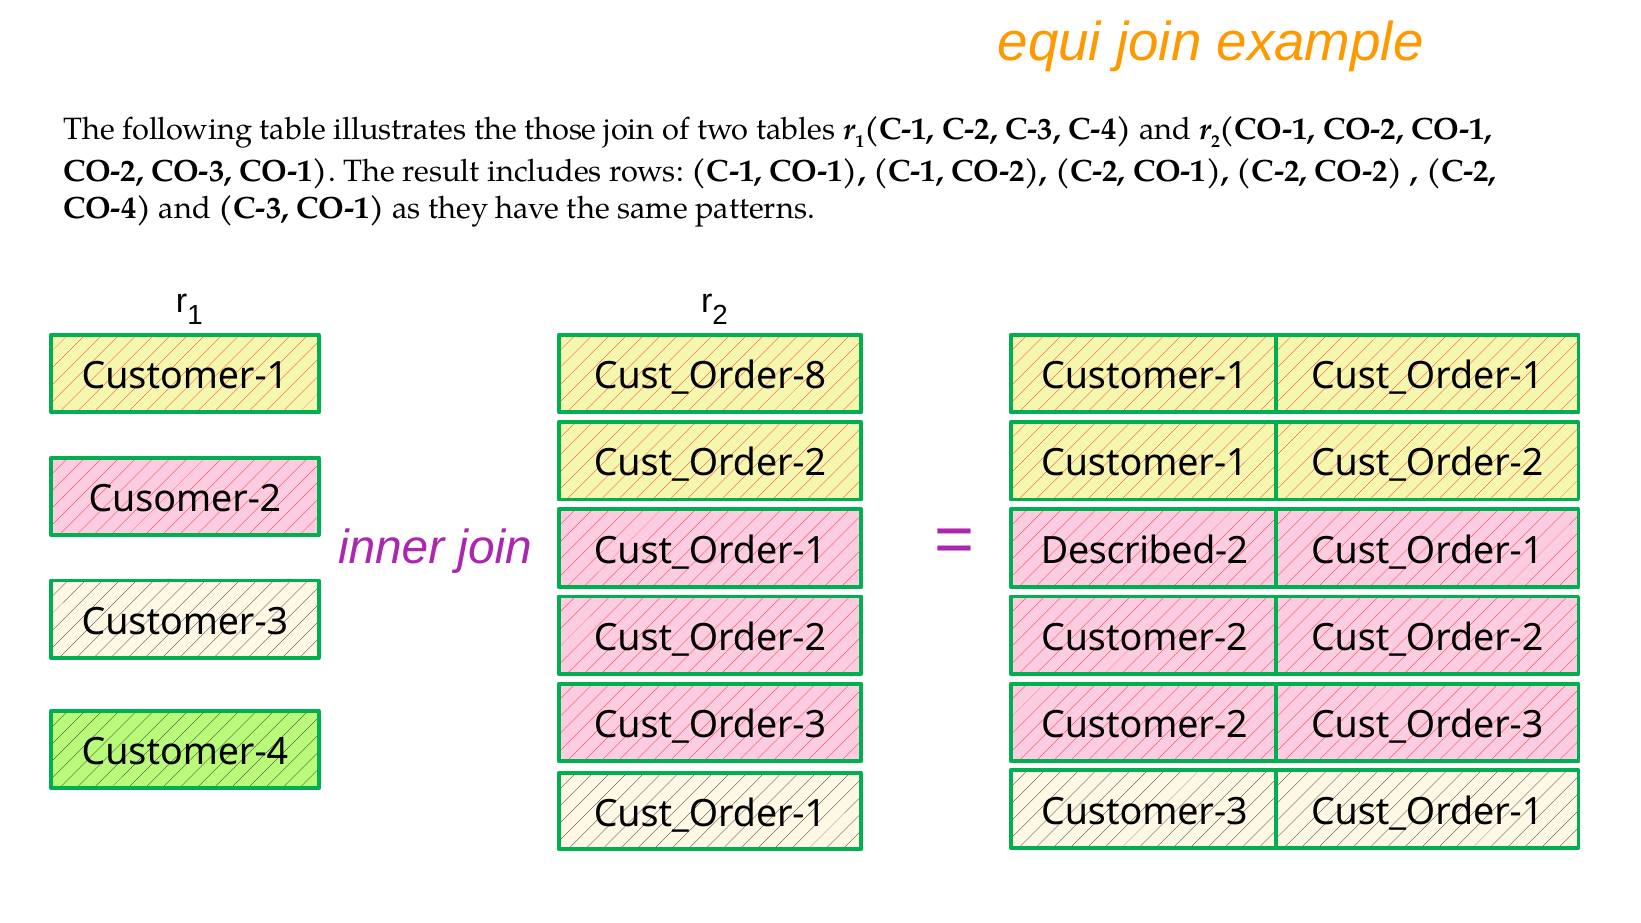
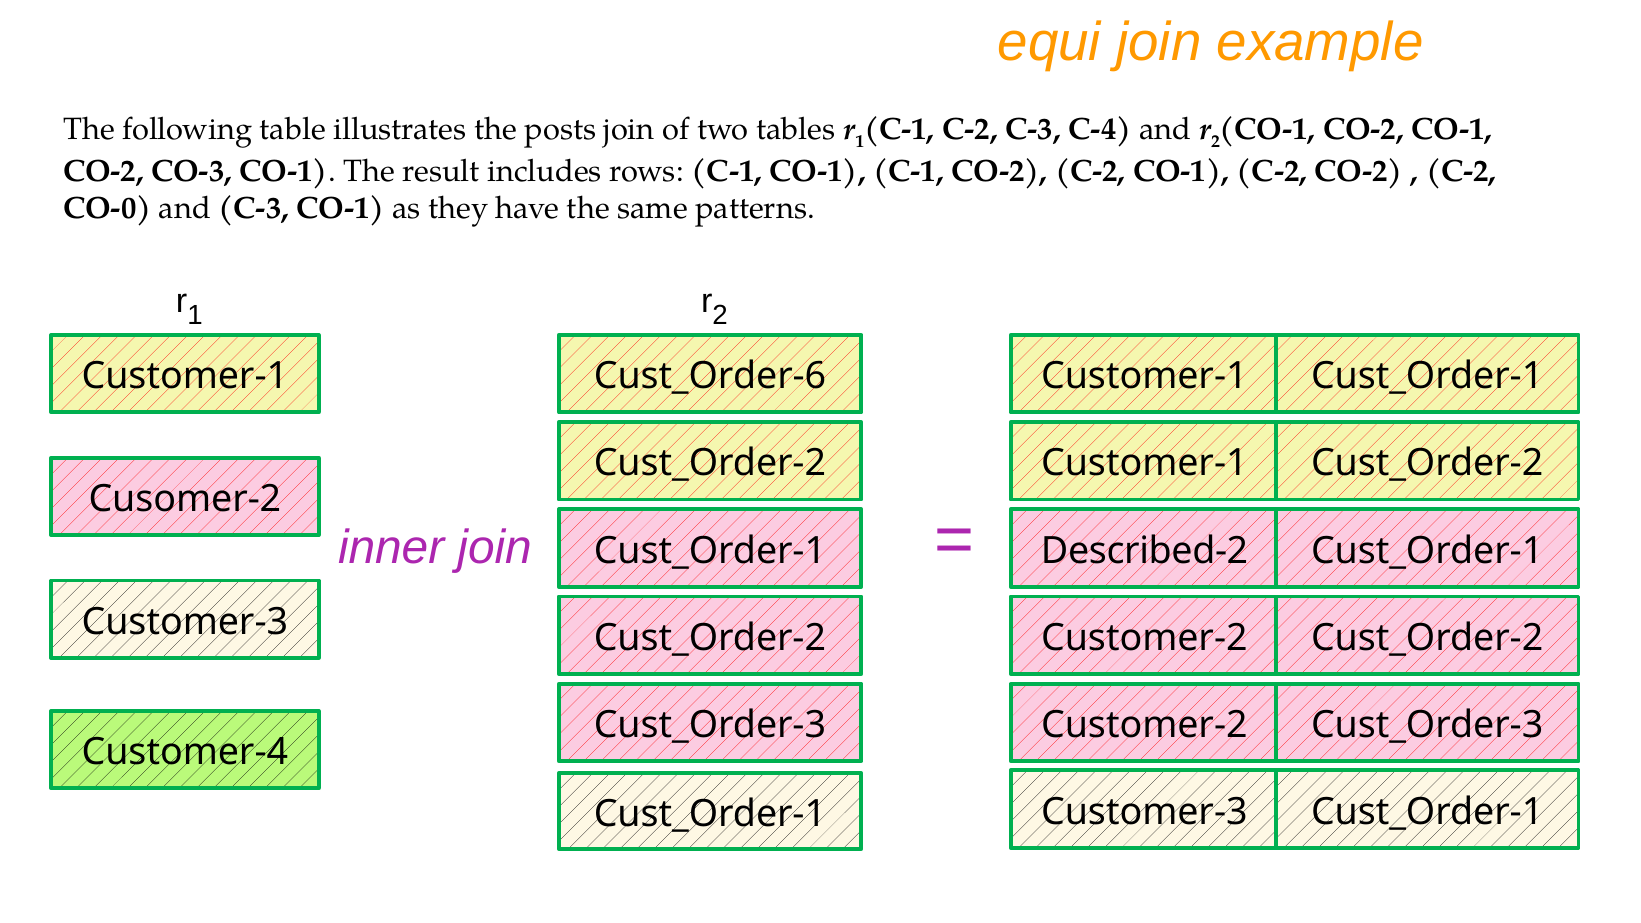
those: those -> posts (561, 130)
CO-4: CO-4 -> CO-0 (107, 209)
Cust_Order-8: Cust_Order-8 -> Cust_Order-6 (710, 376)
